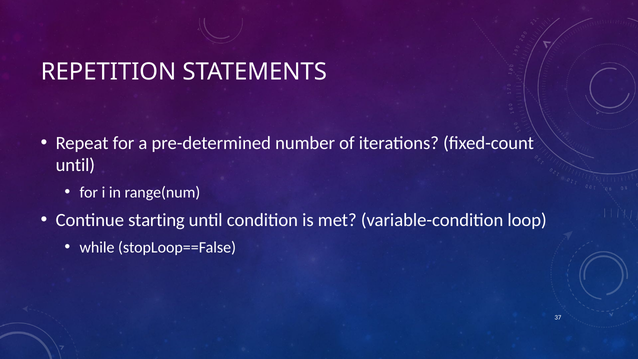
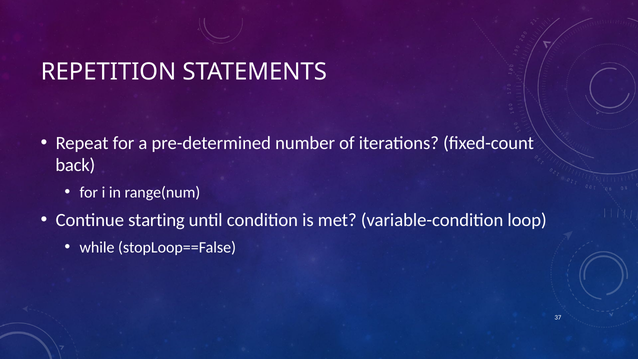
until: until -> back (75, 165)
